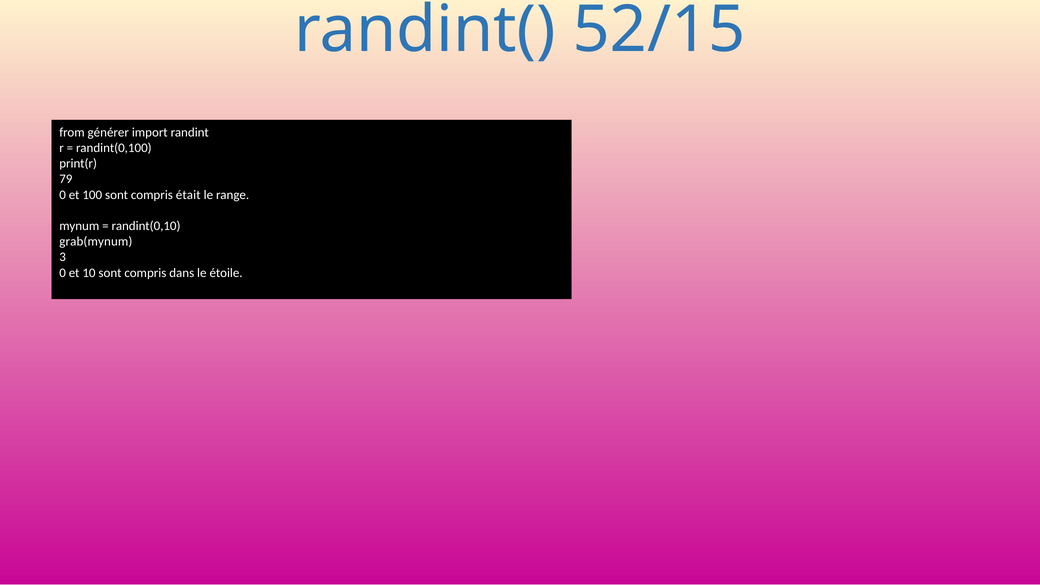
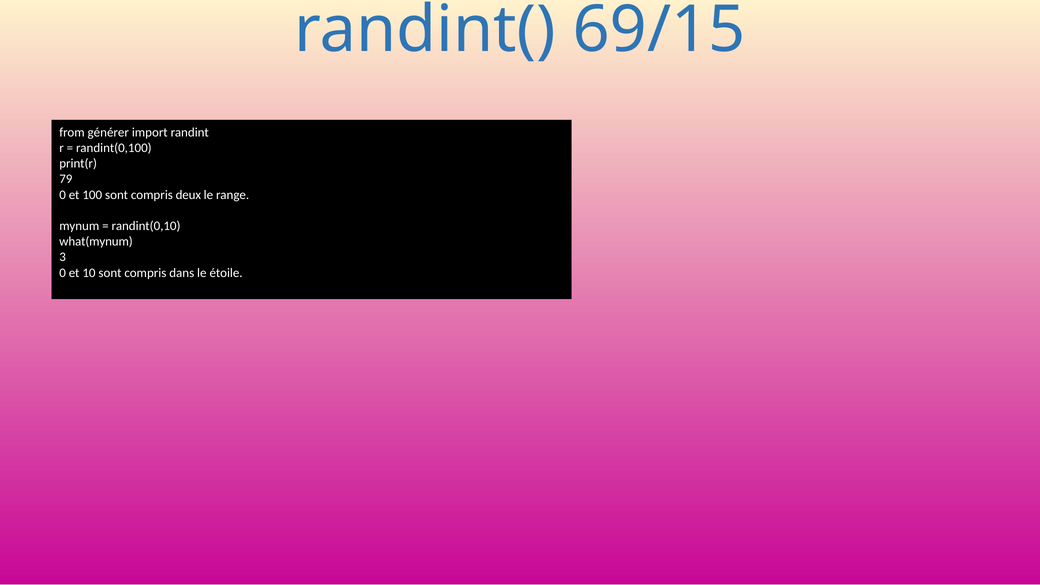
52/15: 52/15 -> 69/15 (659, 30)
était: était -> deux (188, 195)
grab(mynum: grab(mynum -> what(mynum (96, 242)
